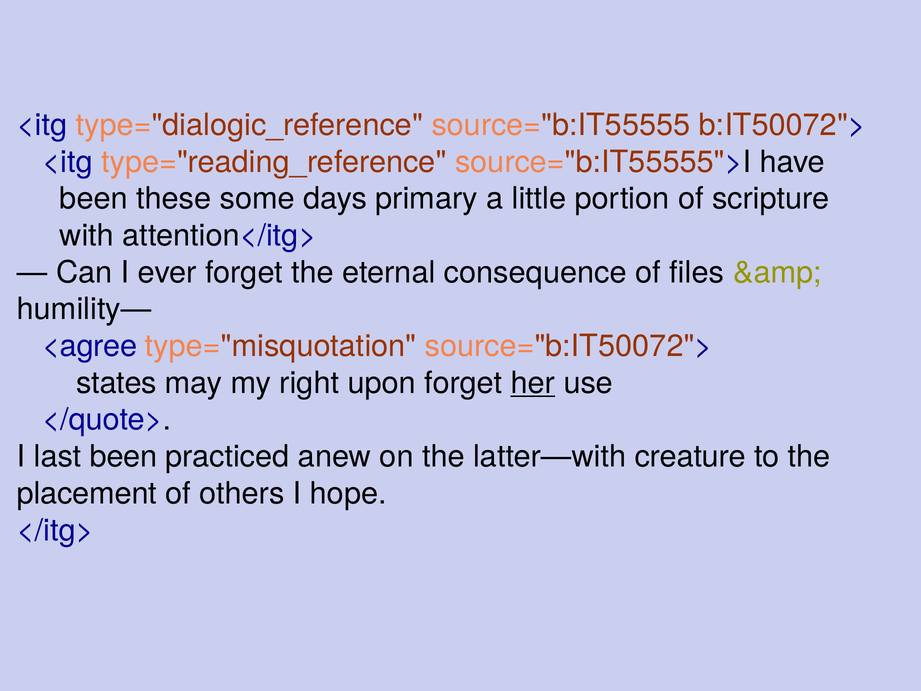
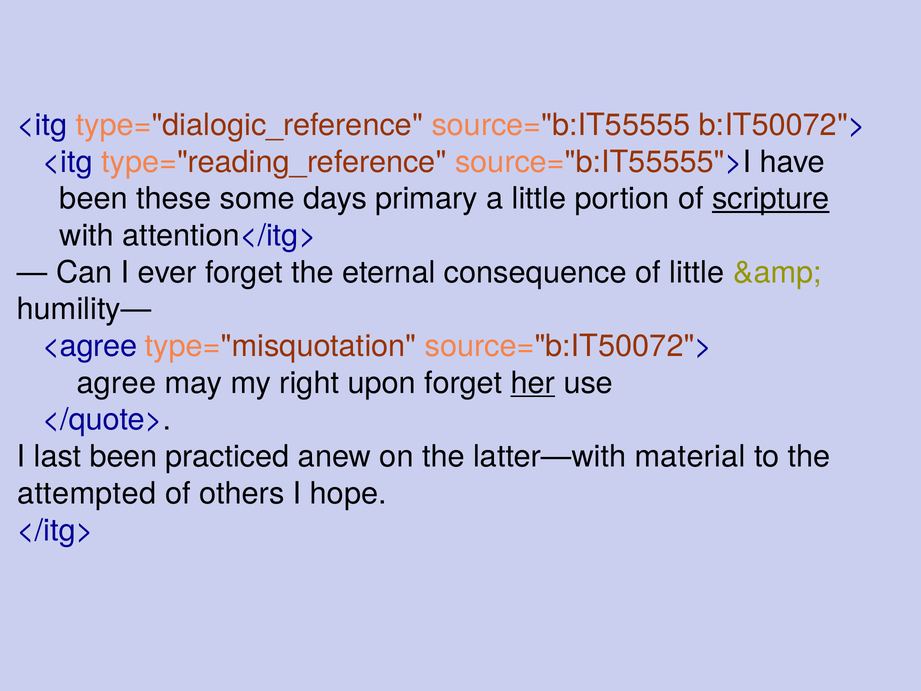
scripture underline: none -> present (771, 199)
of files: files -> little (697, 272)
states: states -> agree (116, 383)
creature: creature -> material (690, 457)
placement: placement -> attempted (87, 493)
